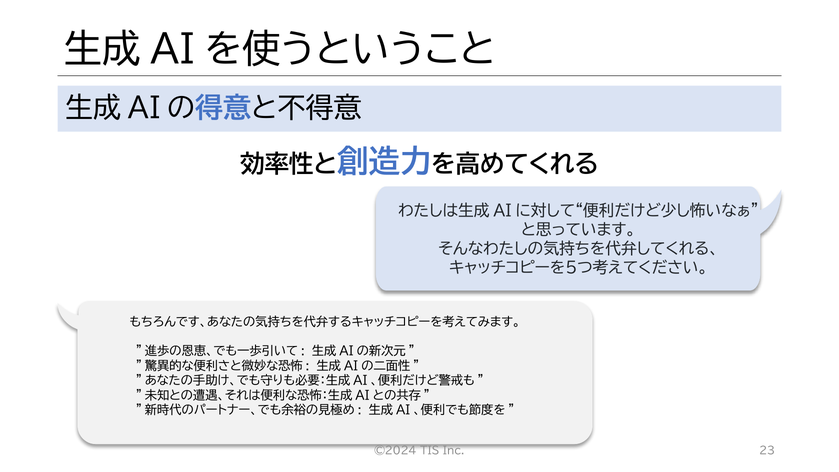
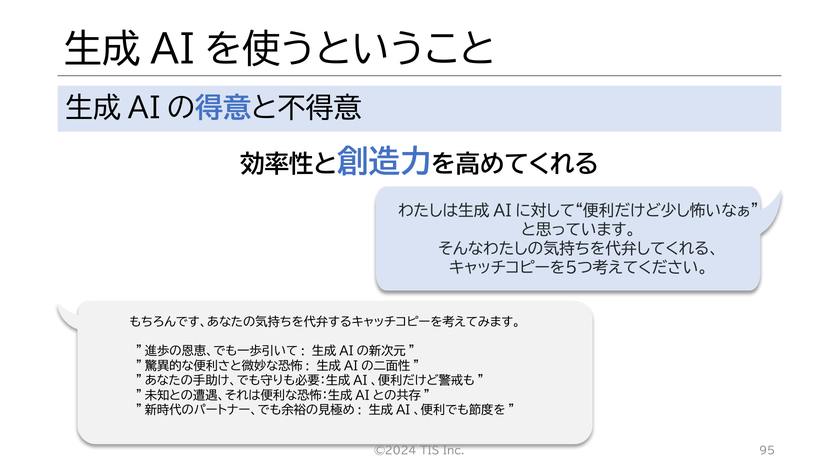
23: 23 -> 95 (767, 451)
